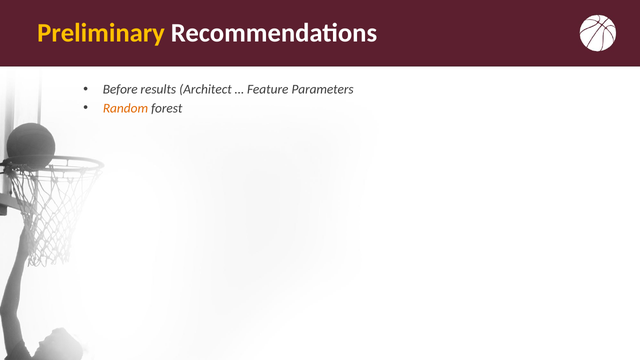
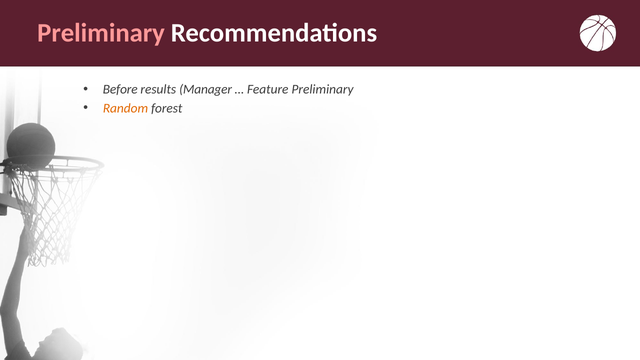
Preliminary colour: yellow -> pink (101, 33)
Architect: Architect -> Manager (206, 90)
Feature Parameters: Parameters -> Preliminary (323, 90)
